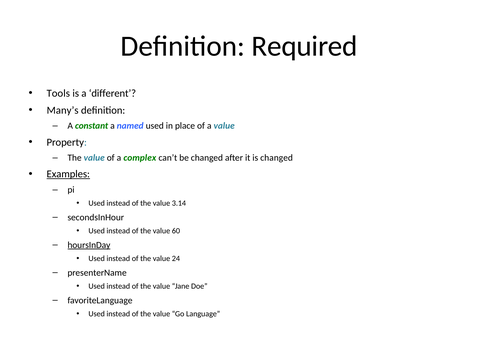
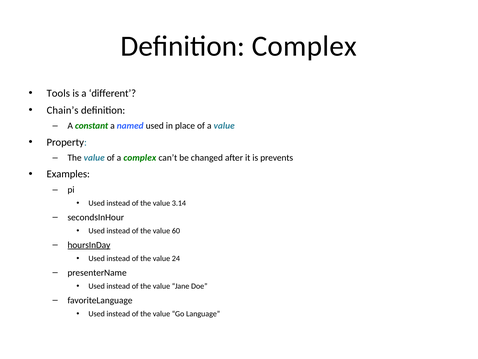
Definition Required: Required -> Complex (304, 46)
Many’s: Many’s -> Chain’s (63, 110)
is changed: changed -> prevents (277, 158)
Examples underline: present -> none (68, 174)
